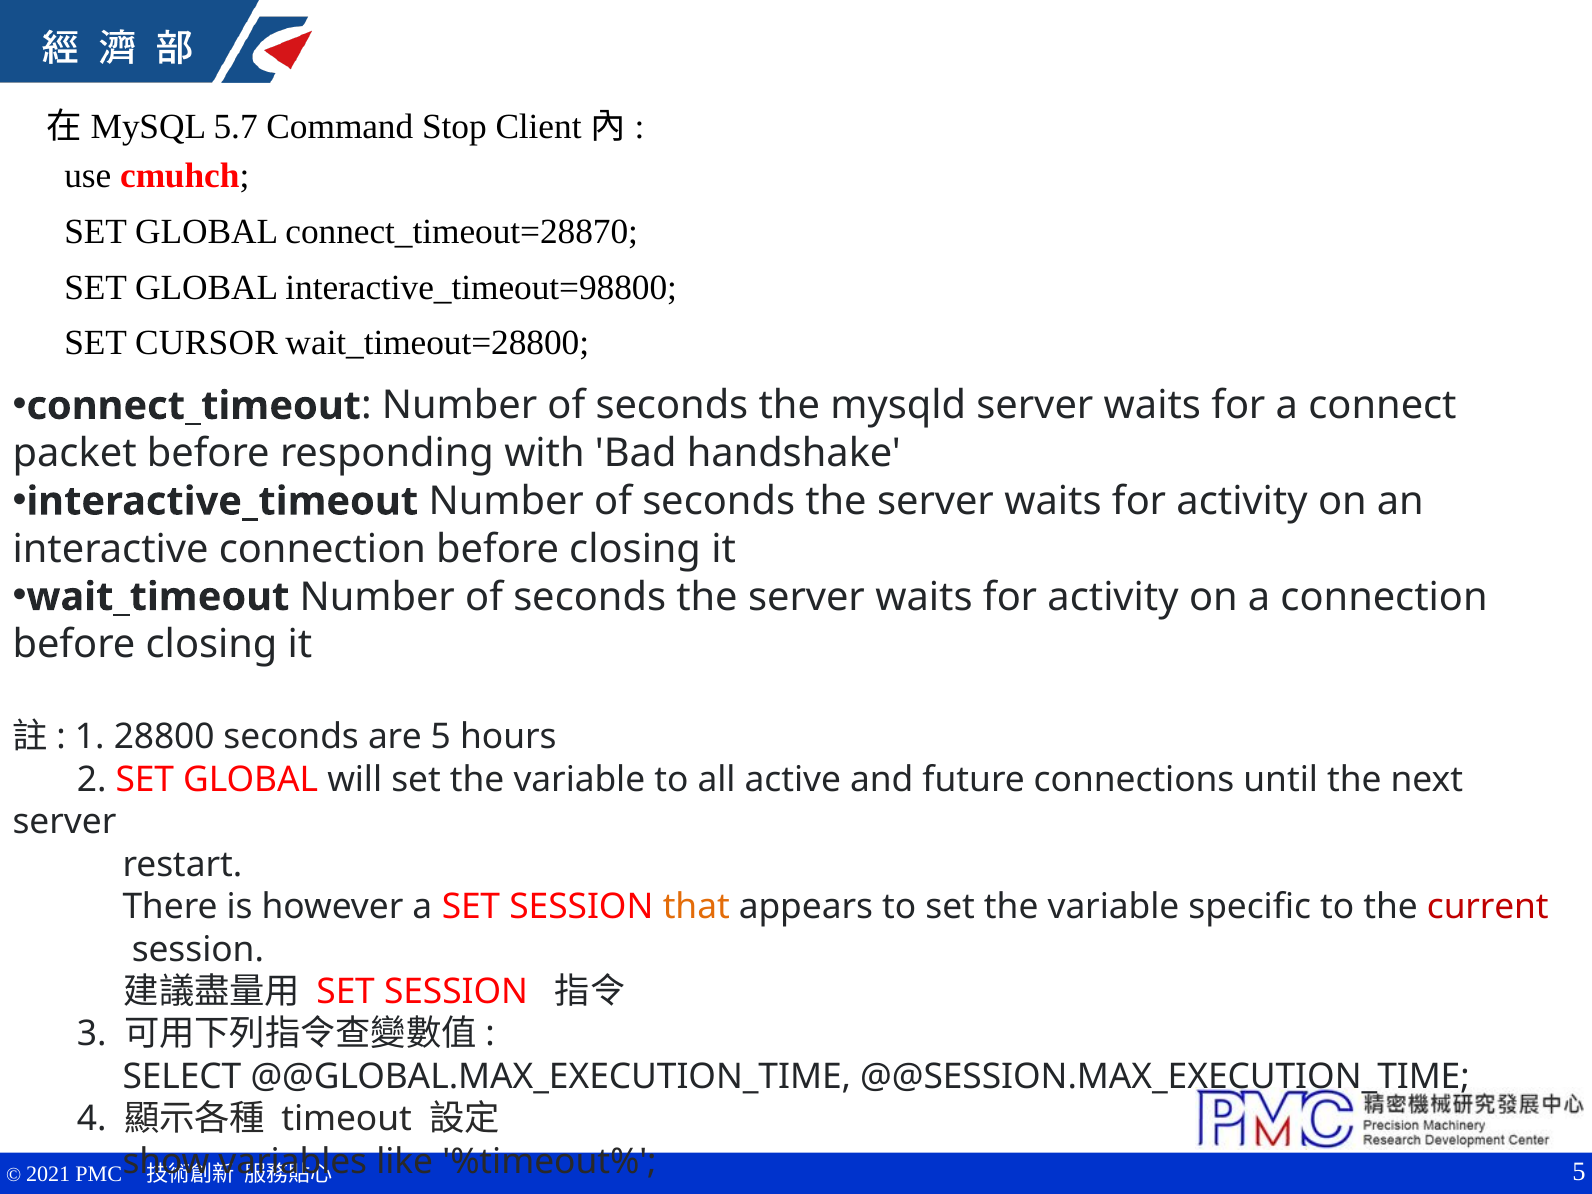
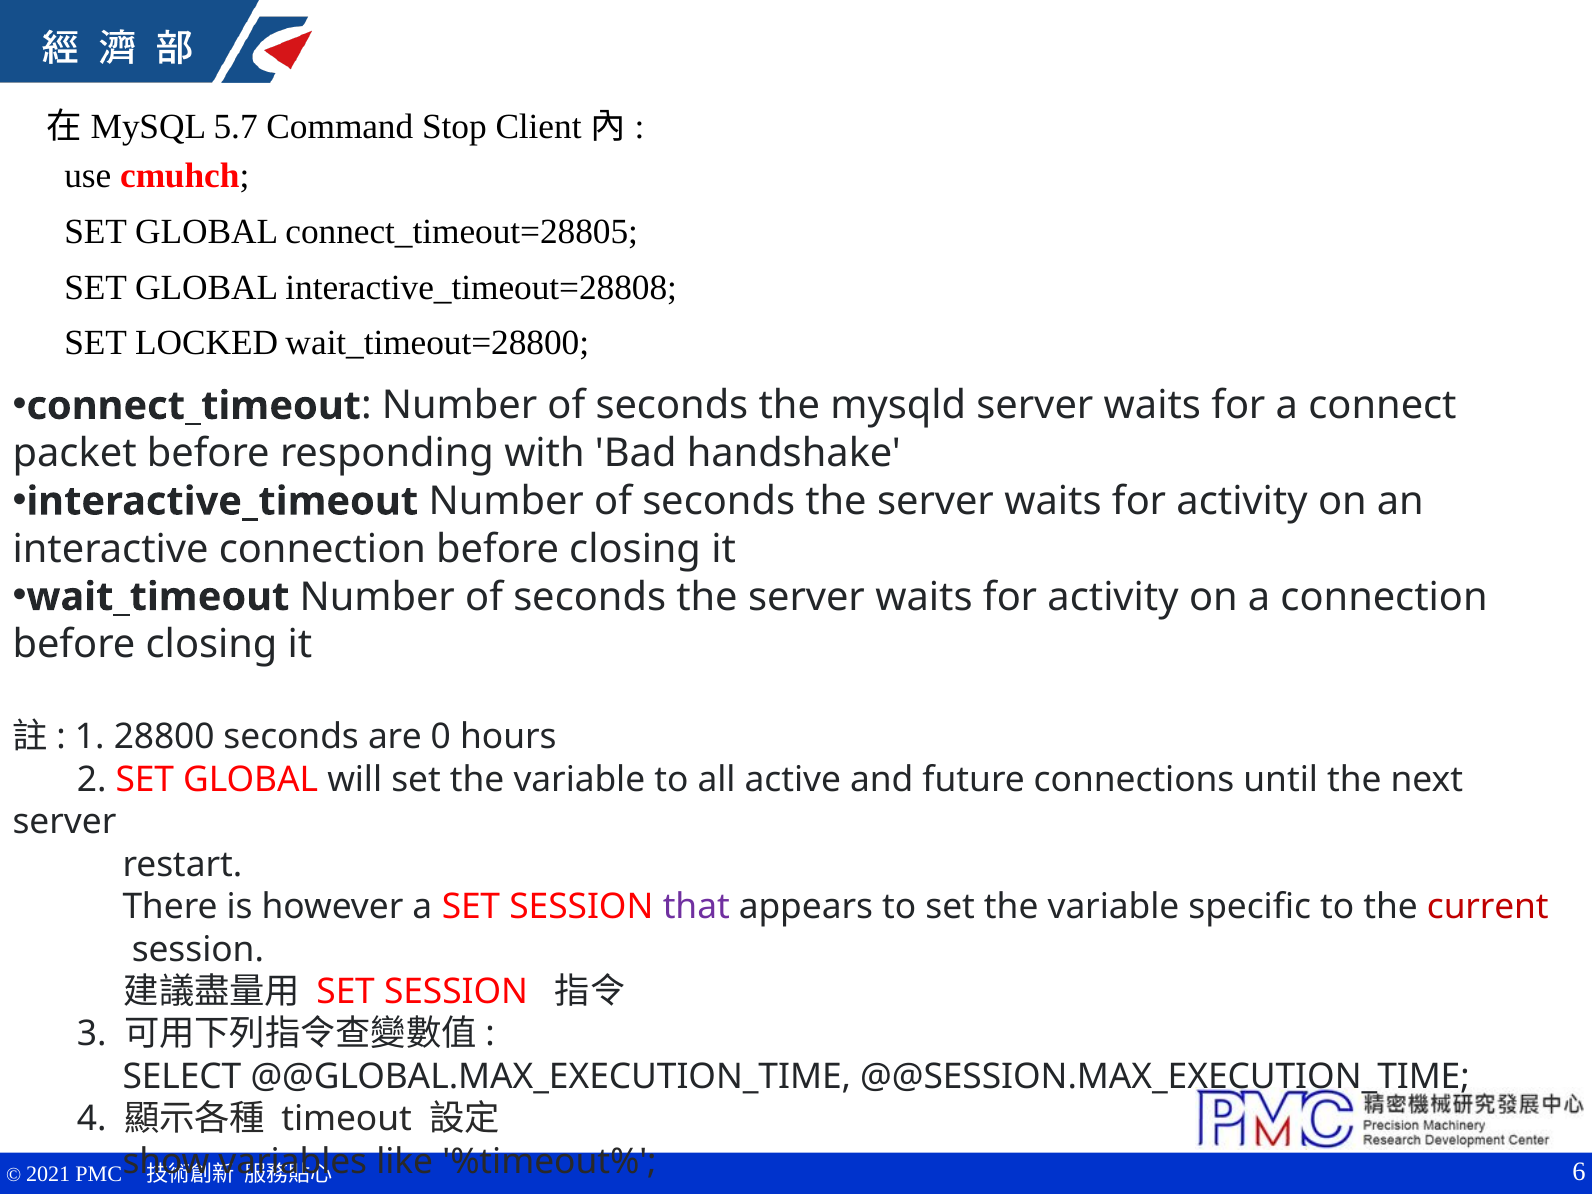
connect_timeout=28870: connect_timeout=28870 -> connect_timeout=28805 (462, 232)
interactive_timeout=98800: interactive_timeout=98800 -> interactive_timeout=28808 (481, 288)
CURSOR: CURSOR -> LOCKED (207, 343)
are 5: 5 -> 0 (441, 737)
that colour: orange -> purple (696, 907)
5: 5 -> 6 (1579, 1172)
